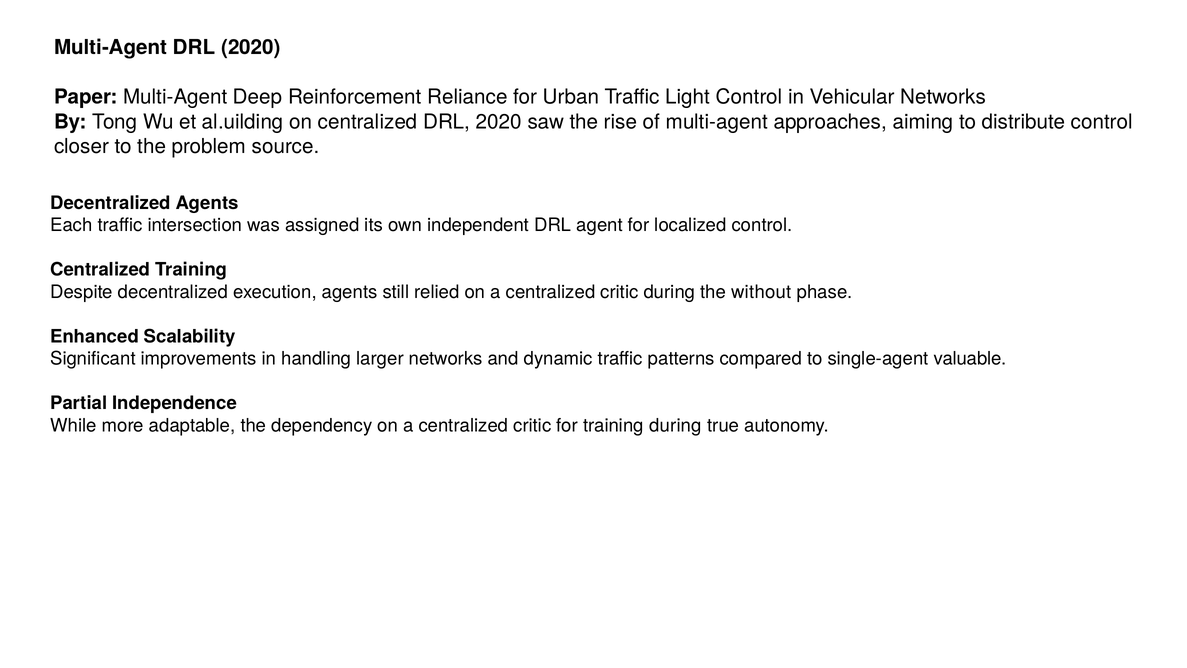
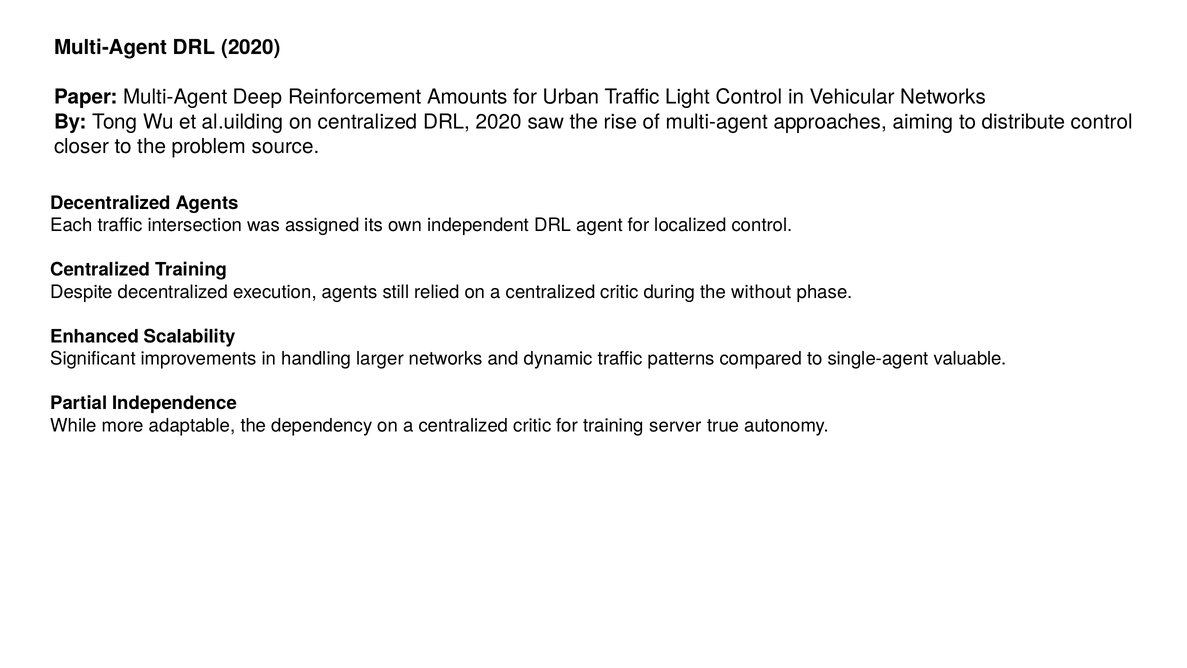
Reliance: Reliance -> Amounts (468, 97)
training during: during -> server (675, 425)
